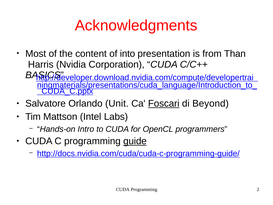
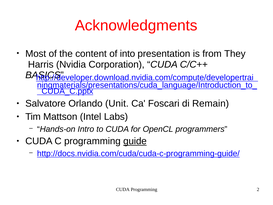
Than: Than -> They (235, 54)
Foscari underline: present -> none (164, 103)
Beyond: Beyond -> Remain (211, 103)
